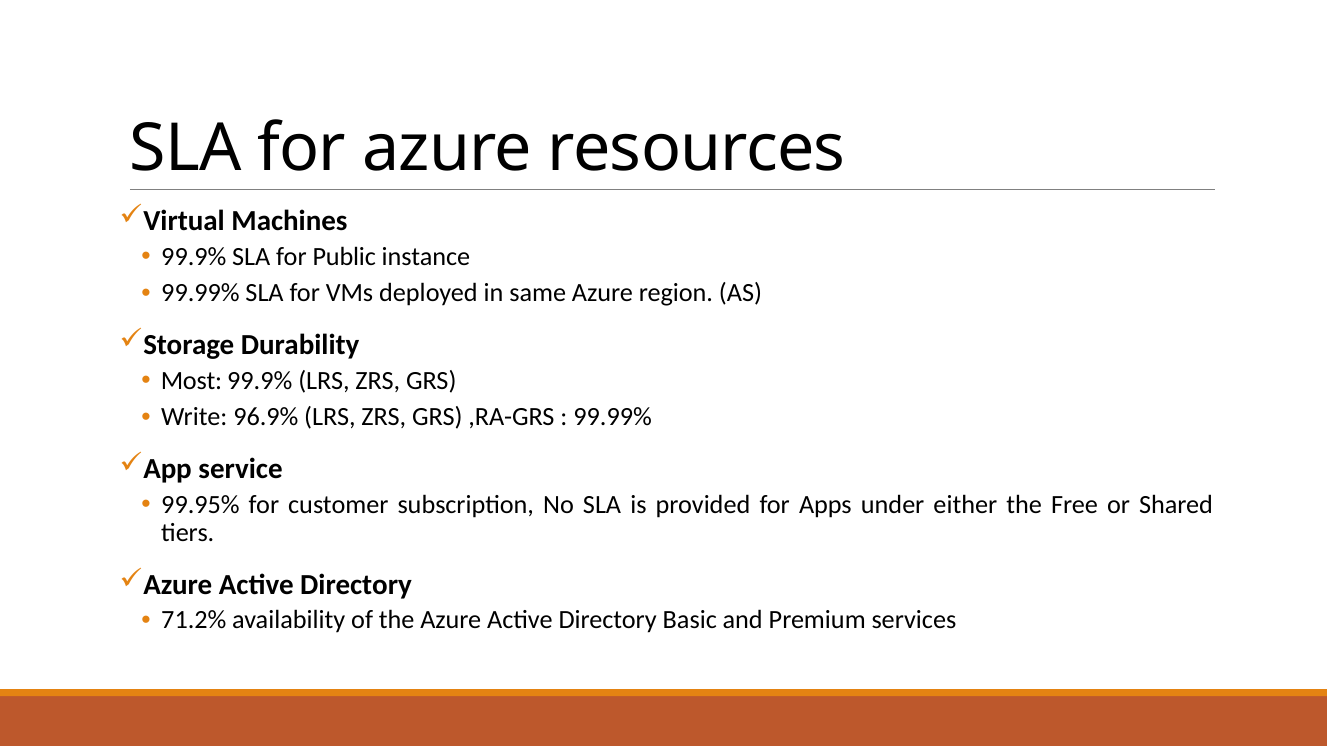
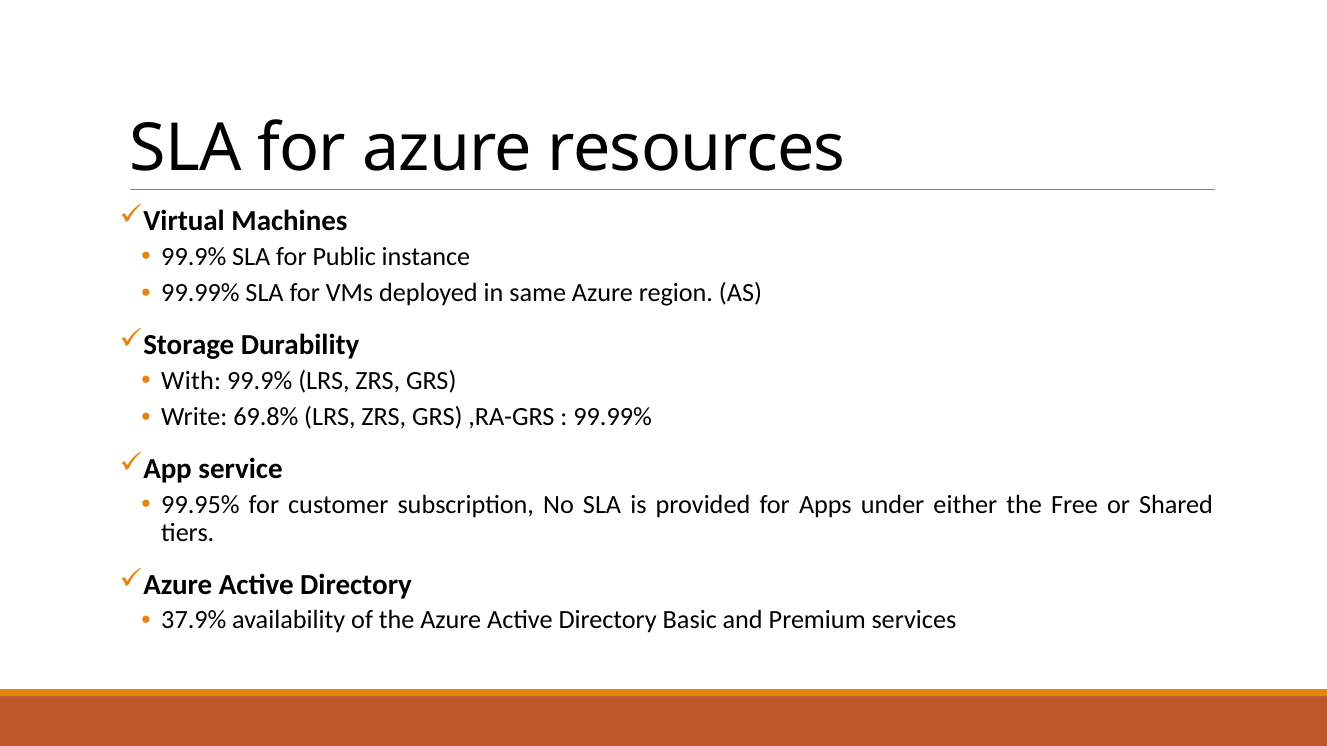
Most: Most -> With (191, 381)
96.9%: 96.9% -> 69.8% (266, 418)
71.2%: 71.2% -> 37.9% (194, 621)
